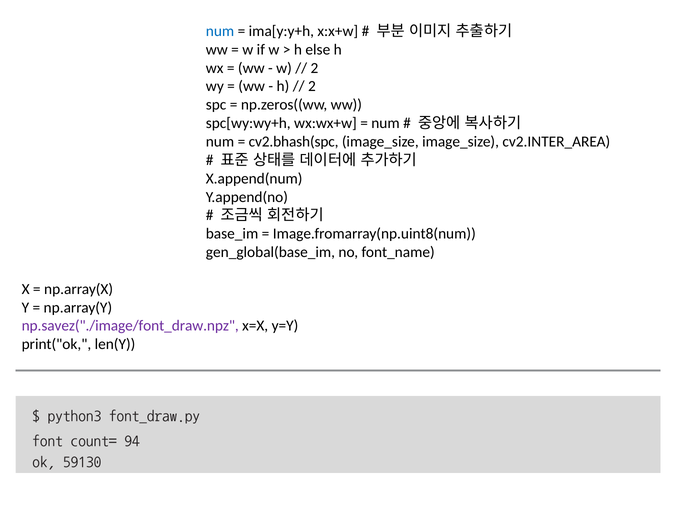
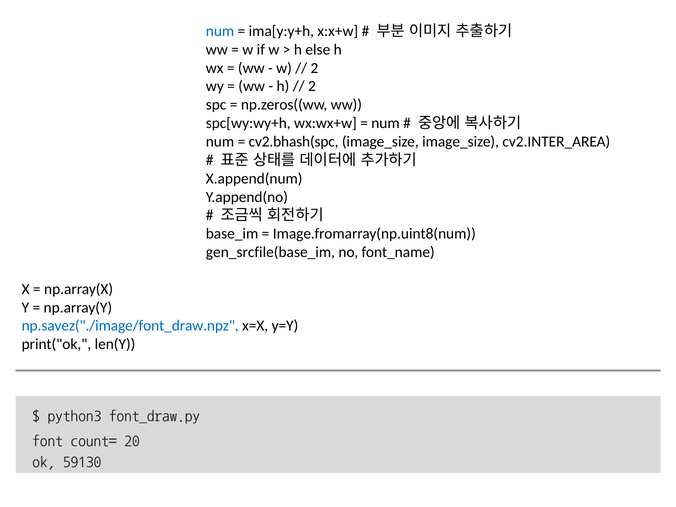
gen_global(base_im: gen_global(base_im -> gen_srcfile(base_im (270, 252)
np.savez("./image/font_draw.npz colour: purple -> blue (130, 326)
94: 94 -> 20 (132, 441)
